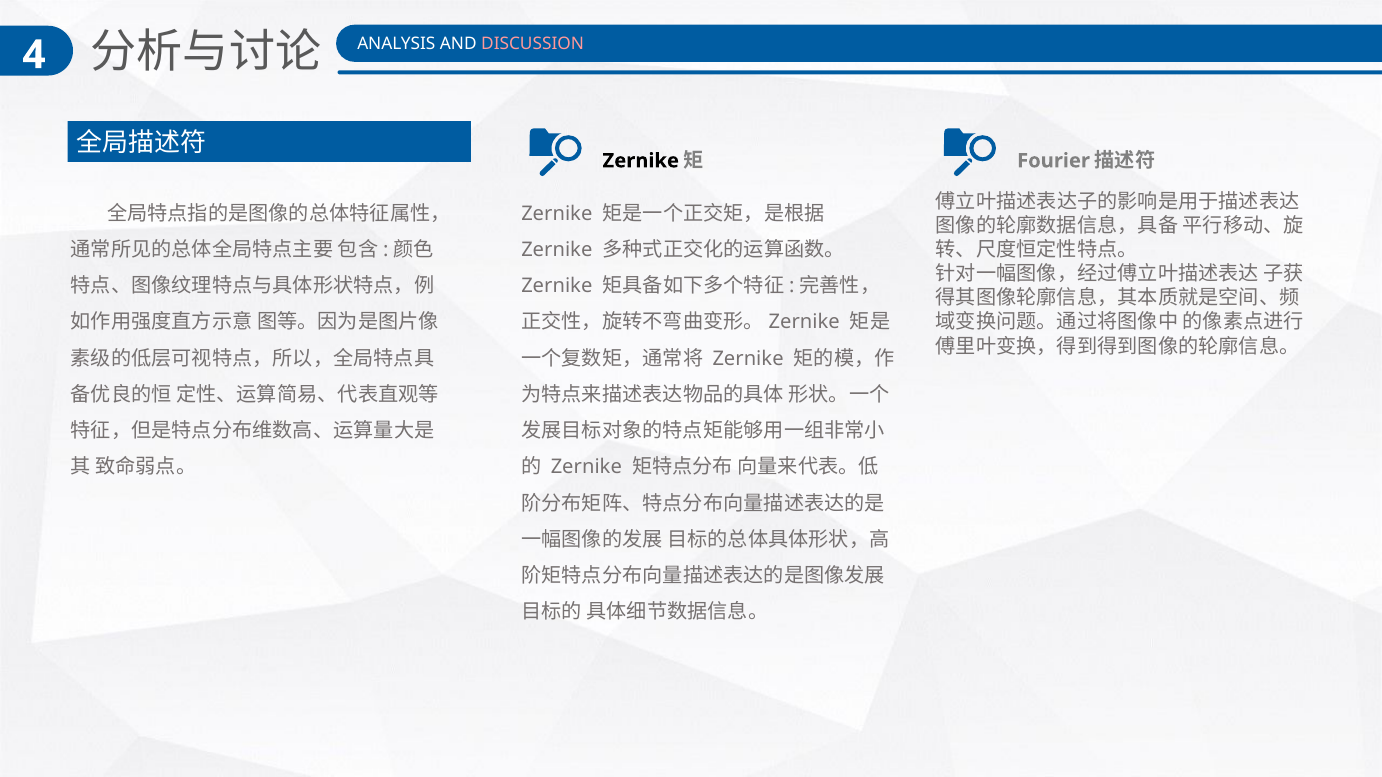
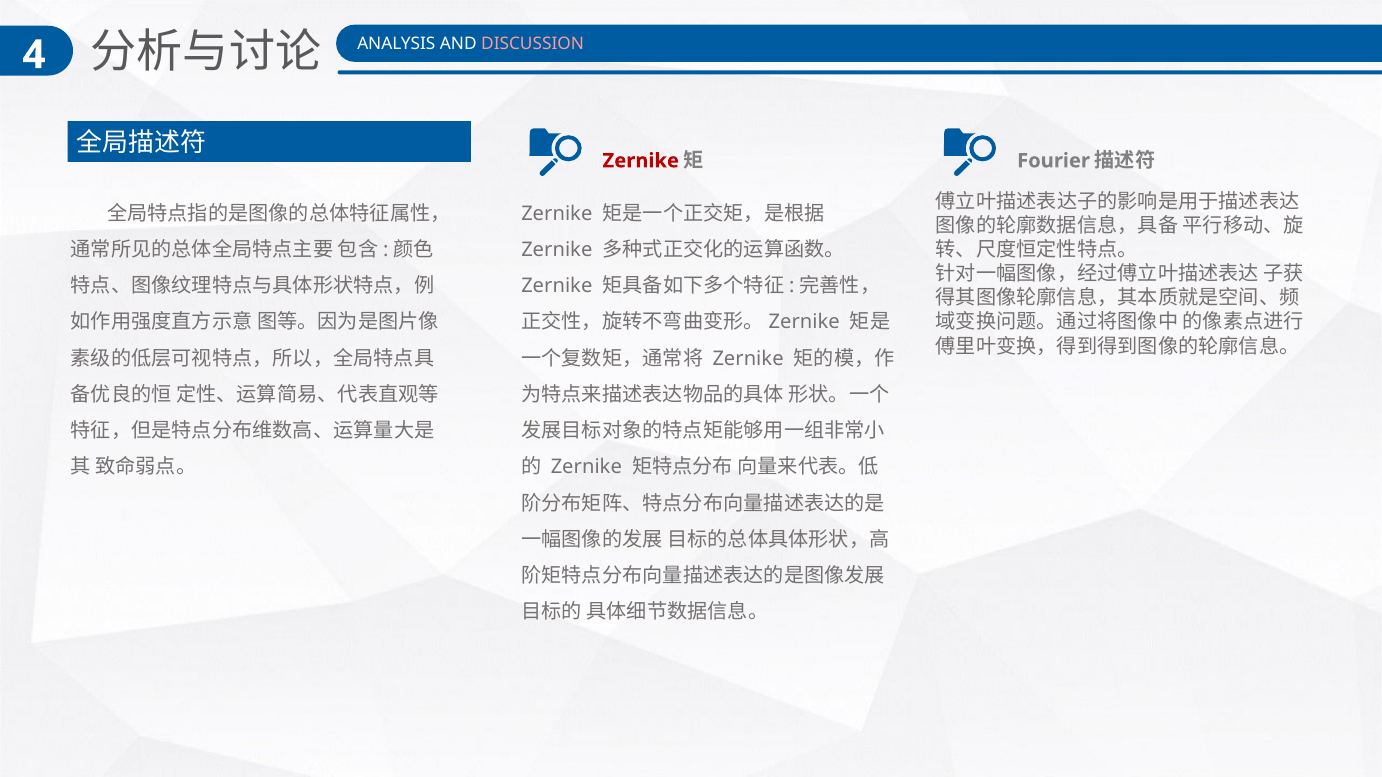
Zernike colour: black -> red (641, 161)
